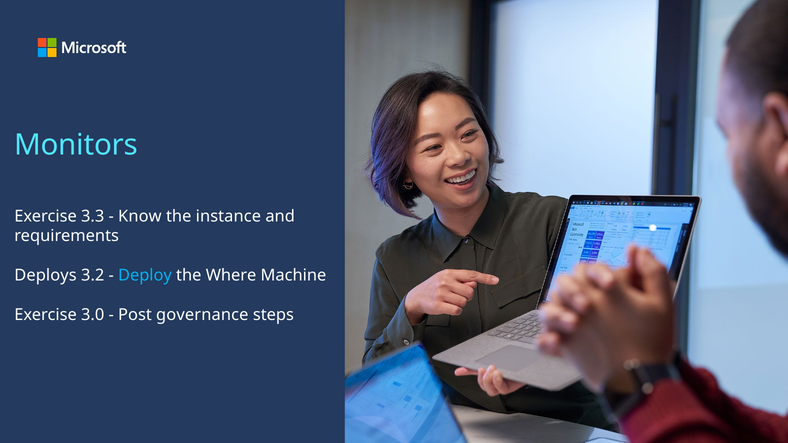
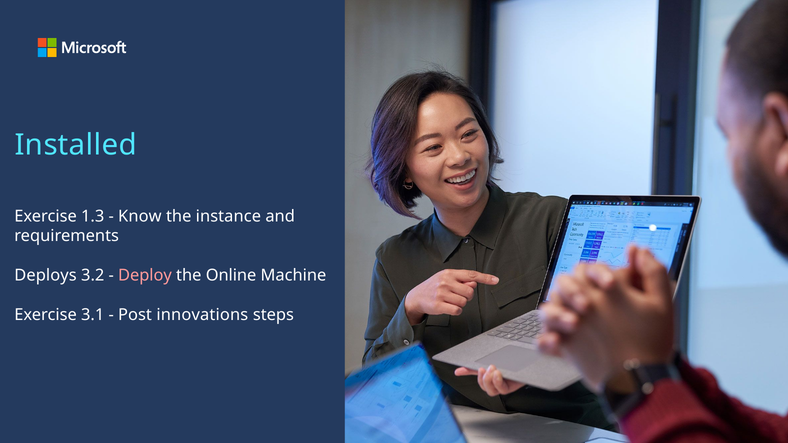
Monitors: Monitors -> Installed (76, 145)
3.3: 3.3 -> 1.3 (93, 216)
Deploy colour: light blue -> pink (145, 276)
Where: Where -> Online (231, 276)
3.0: 3.0 -> 3.1 (93, 315)
governance: governance -> innovations (202, 315)
